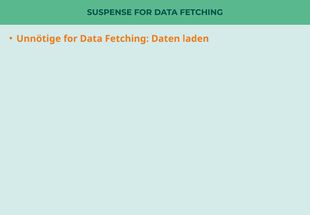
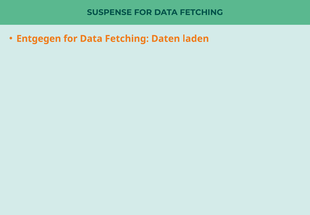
Unnötige: Unnötige -> Entgegen (39, 39)
